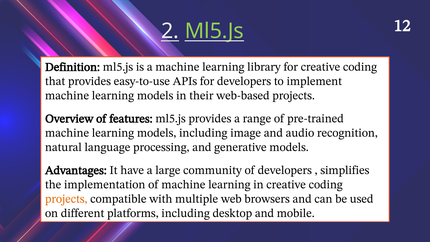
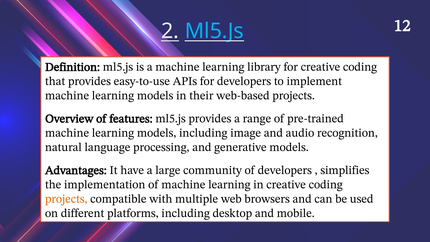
Ml5.Js colour: light green -> light blue (214, 31)
